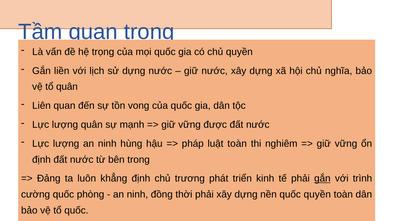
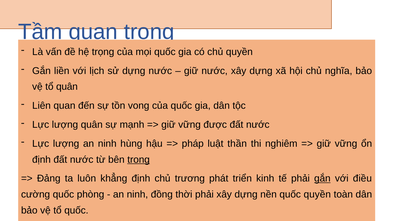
luật toàn: toàn -> thần (237, 144)
trong underline: none -> present (139, 160)
trình: trình -> điều (362, 179)
